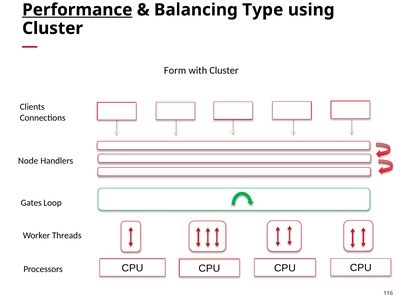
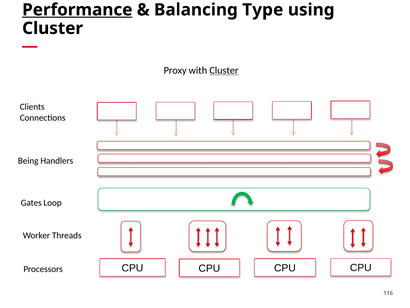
Form: Form -> Proxy (175, 70)
Cluster underline: none -> present (224, 70)
Node: Node -> Being (28, 161)
